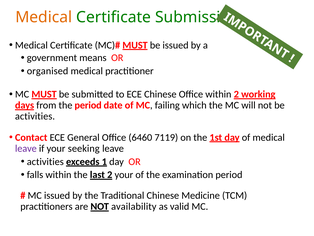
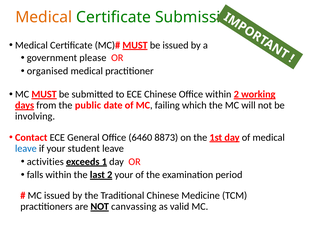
means: means -> please (93, 58)
the period: period -> public (88, 105)
activities: activities -> involving (35, 116)
7119: 7119 -> 8873 (166, 137)
leave colour: purple -> blue (26, 148)
seeking: seeking -> student (84, 148)
availability: availability -> canvassing (134, 206)
